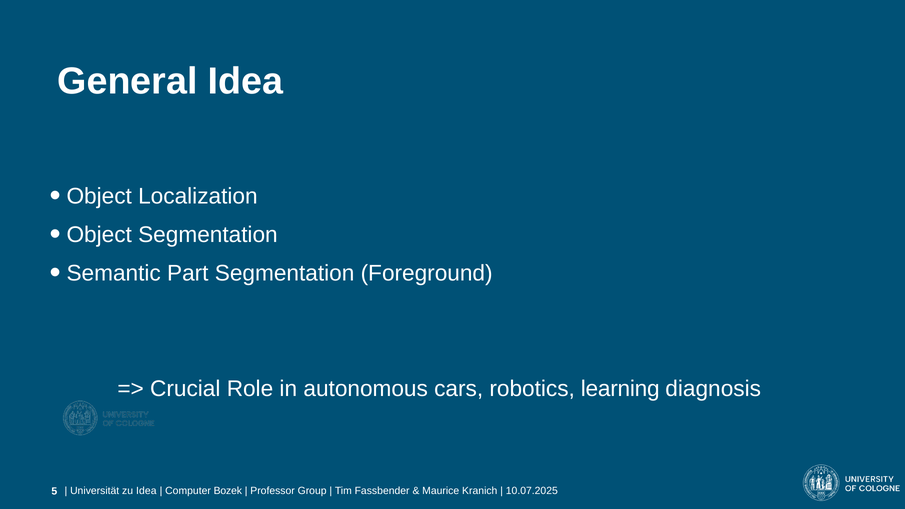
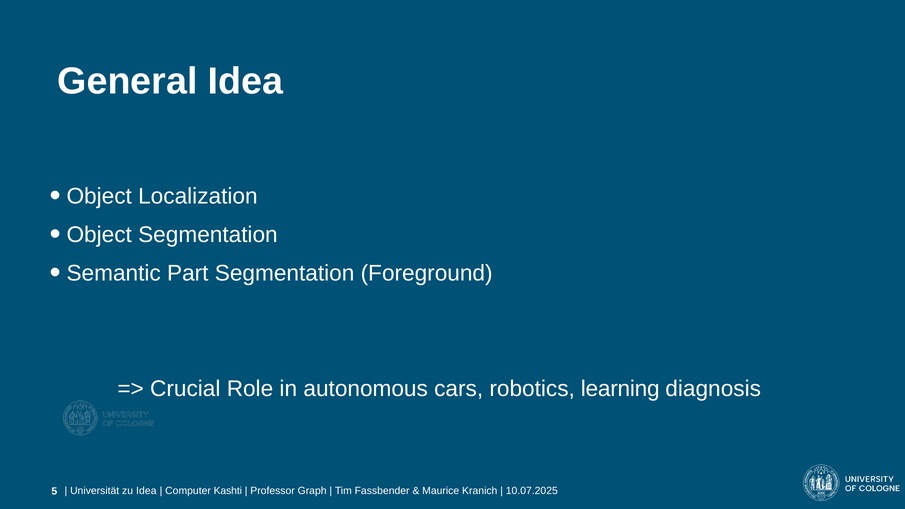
Bozek: Bozek -> Kashti (228, 491)
Group: Group -> Graph (312, 491)
